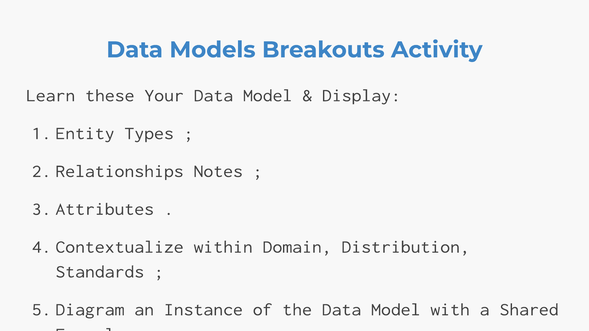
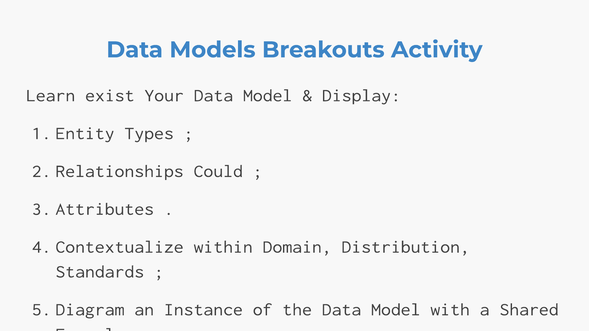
these: these -> exist (110, 95)
Notes: Notes -> Could (218, 171)
